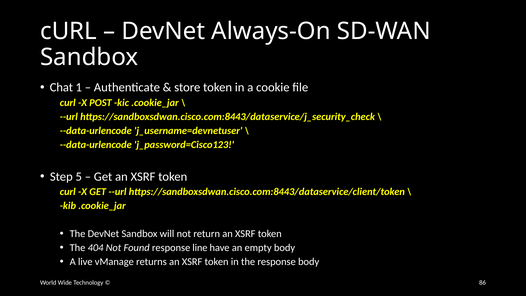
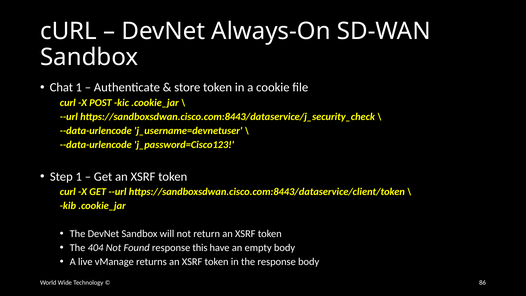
Step 5: 5 -> 1 (79, 176)
line: line -> this (200, 248)
